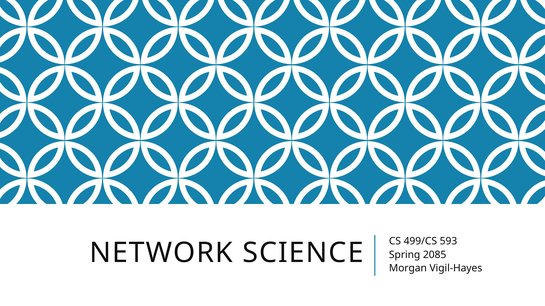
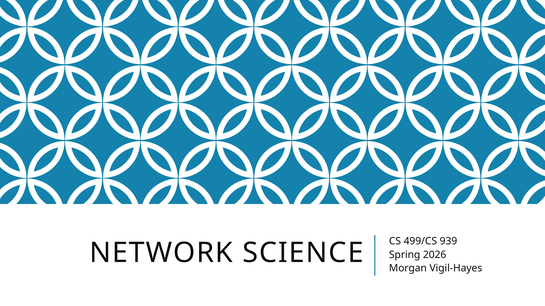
593: 593 -> 939 (448, 242)
2085: 2085 -> 2026 (435, 255)
